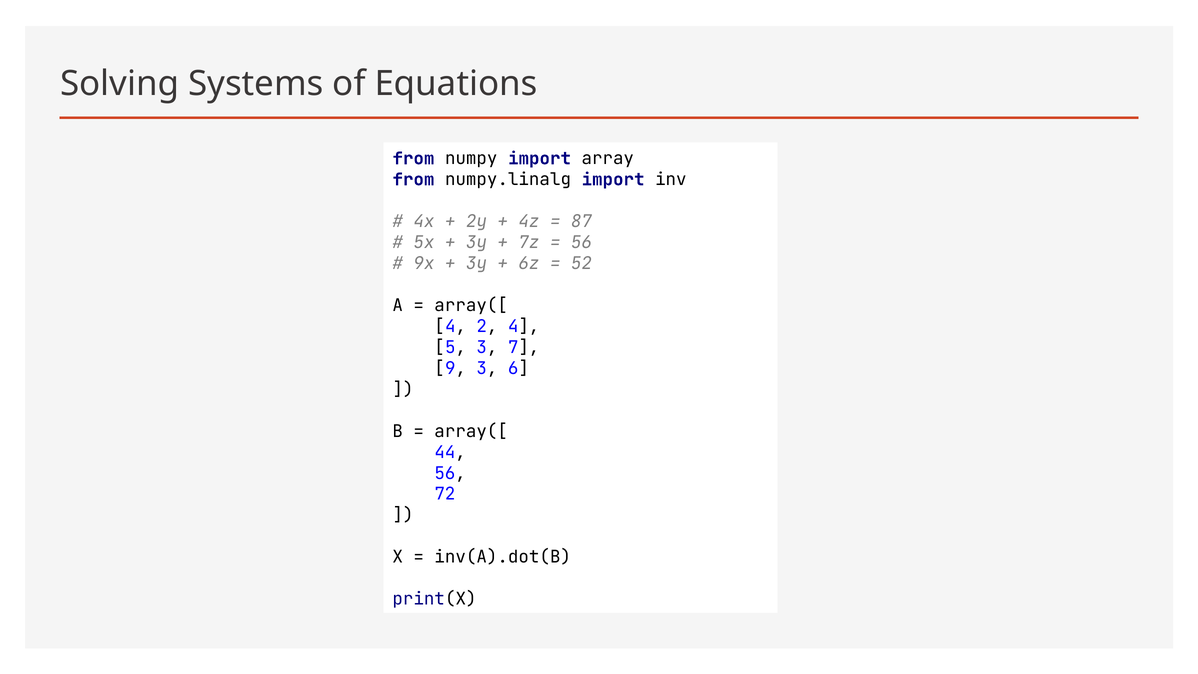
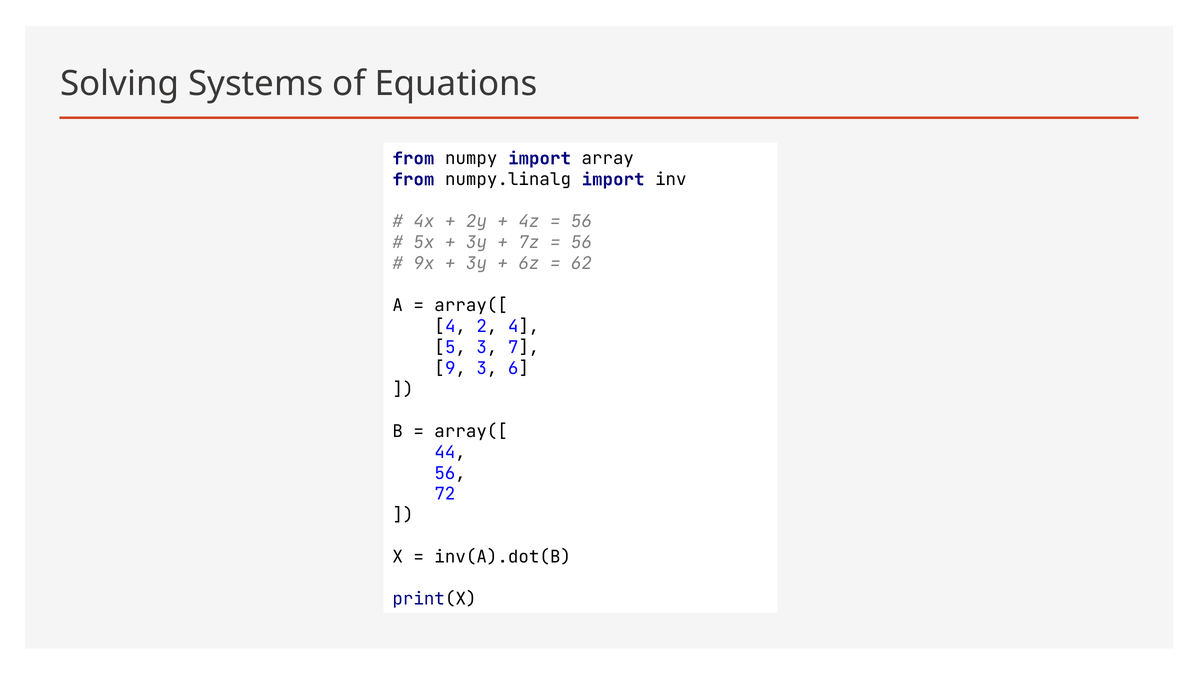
87: 87 -> 56 (581, 221)
52: 52 -> 62 (581, 263)
